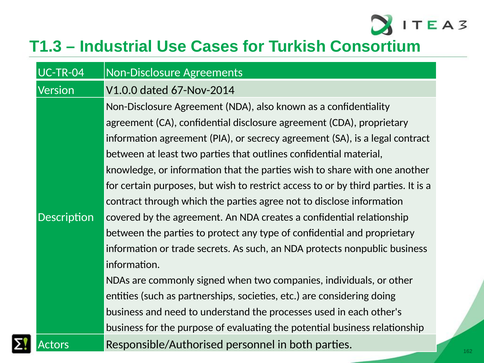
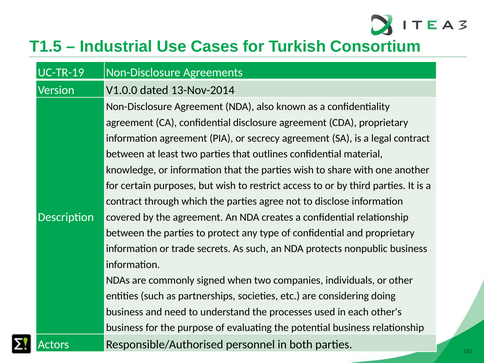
T1.3: T1.3 -> T1.5 (46, 47)
UC-TR-04: UC-TR-04 -> UC-TR-19 (61, 72)
67-Nov-2014: 67-Nov-2014 -> 13-Nov-2014 (203, 90)
